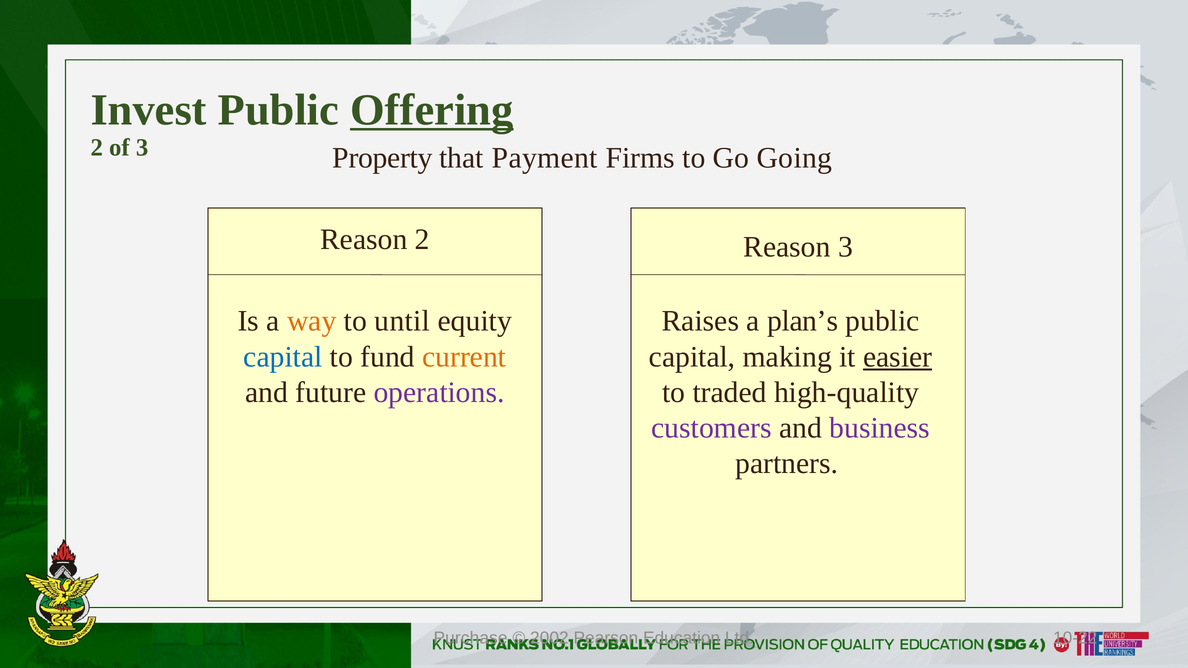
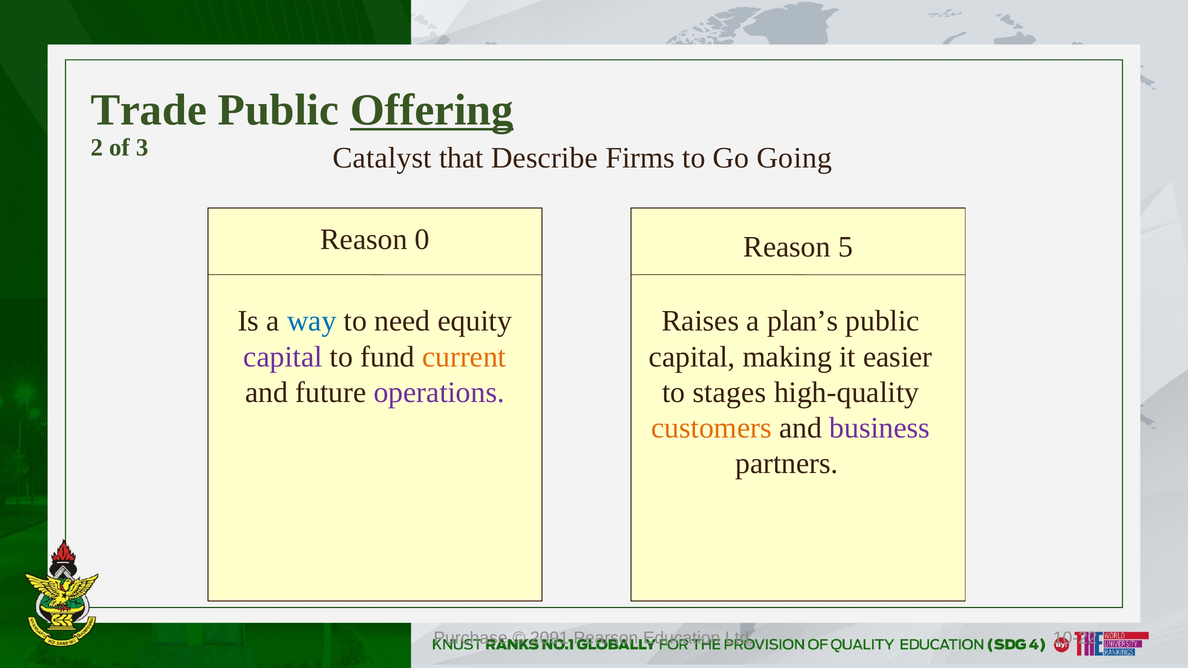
Invest: Invest -> Trade (149, 110)
Property: Property -> Catalyst (382, 158)
Payment: Payment -> Describe (545, 158)
Reason 2: 2 -> 0 (422, 240)
Reason 3: 3 -> 5 (845, 247)
way colour: orange -> blue (312, 321)
until: until -> need (402, 321)
capital colour: blue -> purple (283, 357)
easier underline: present -> none (898, 357)
traded: traded -> stages (729, 393)
customers colour: purple -> orange (712, 428)
2002: 2002 -> 2091 (549, 638)
